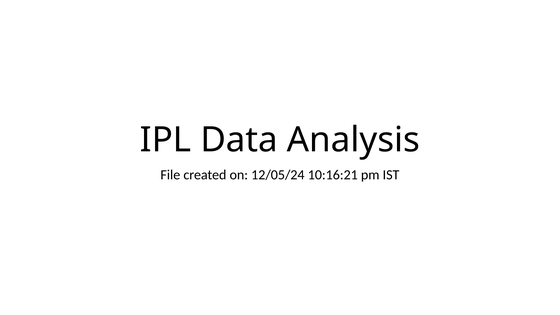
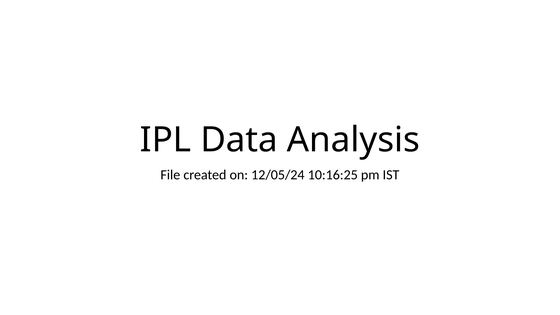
10:16:21: 10:16:21 -> 10:16:25 (333, 175)
